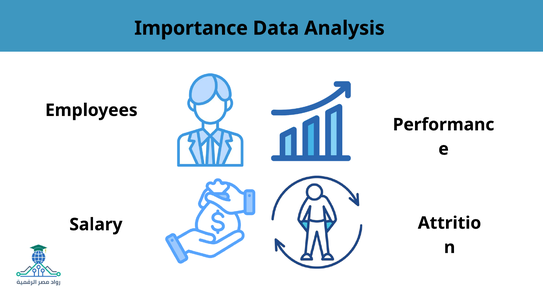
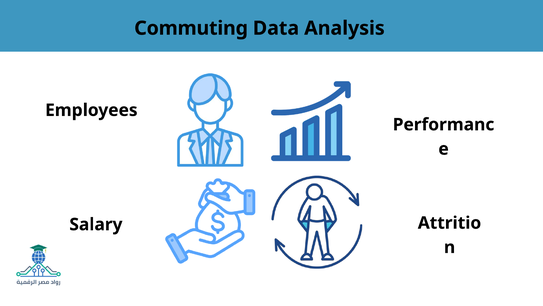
Importance: Importance -> Commuting (191, 28)
